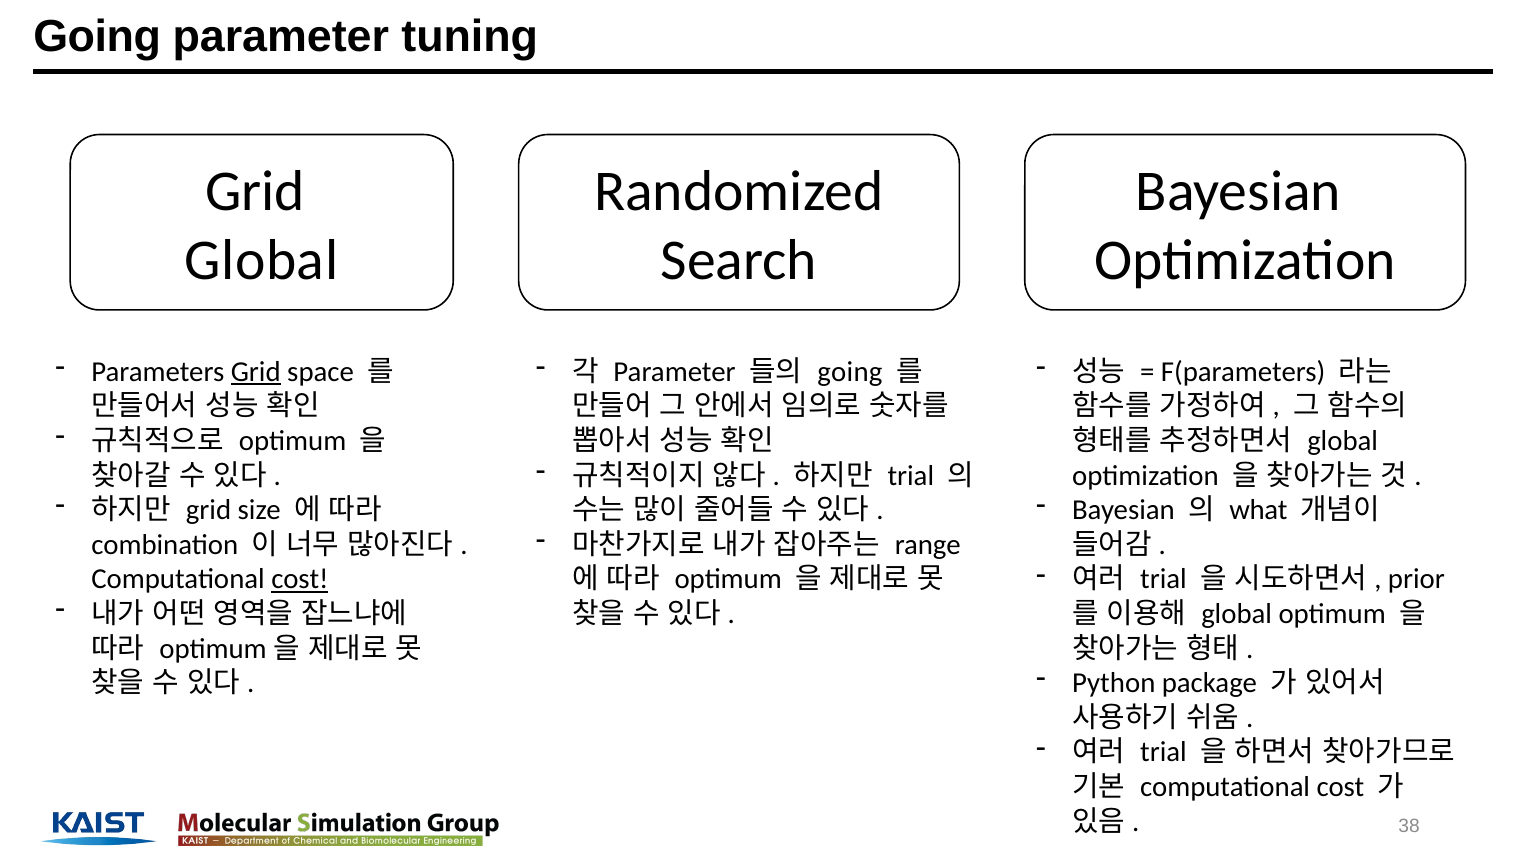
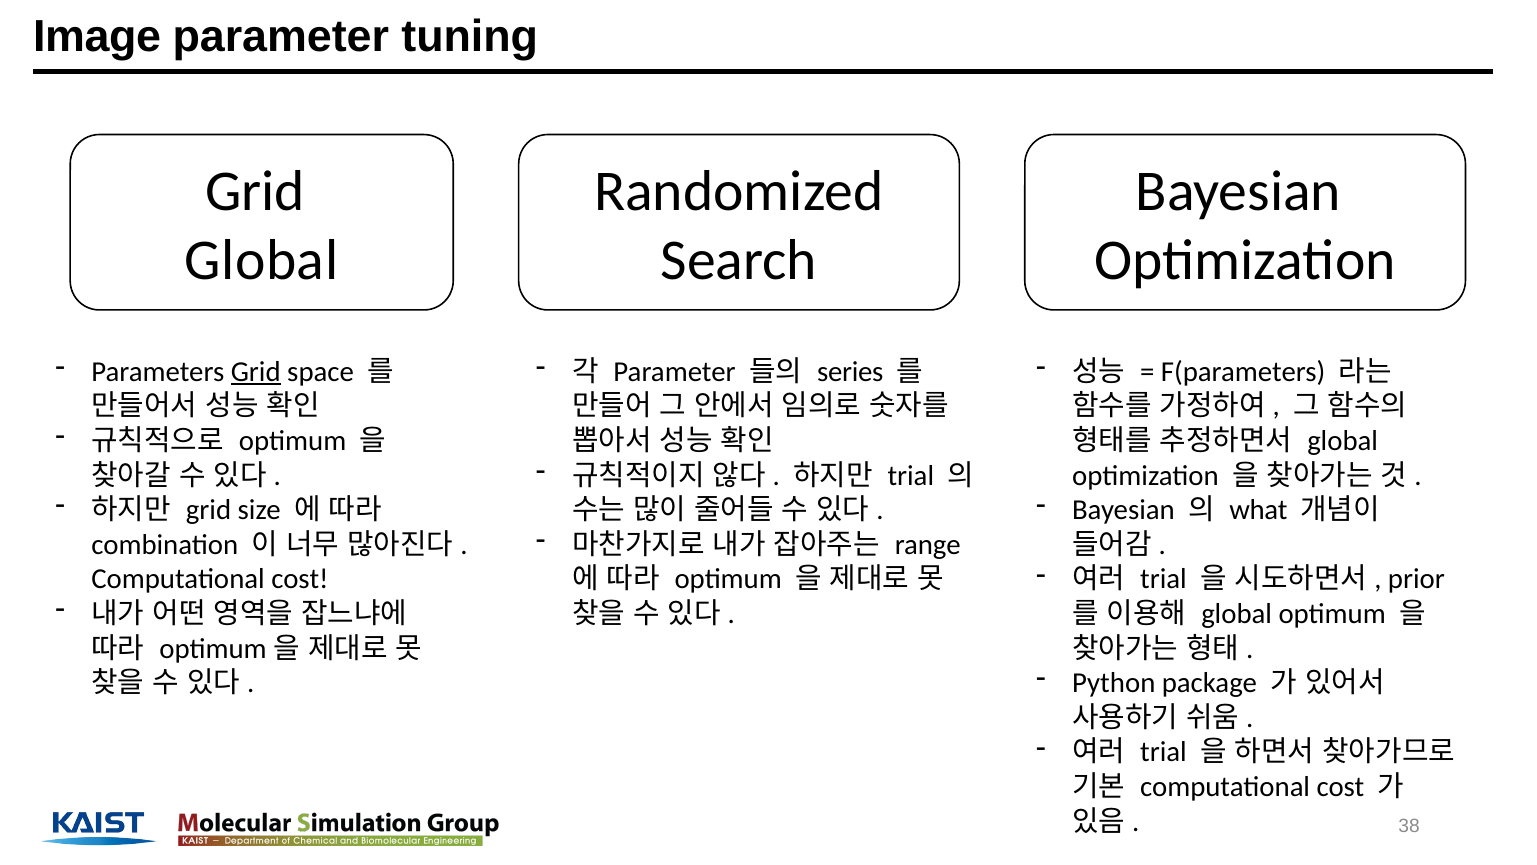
Going: Going -> Image (97, 36)
going: going -> series (850, 372)
cost underline: present -> none (300, 579)
